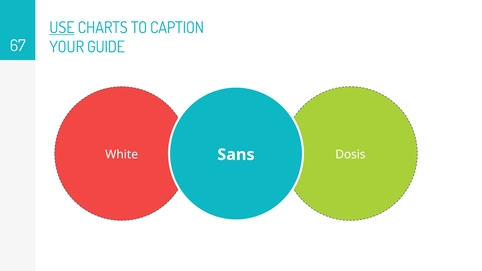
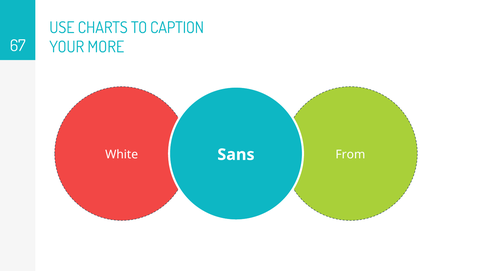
USE underline: present -> none (62, 28)
GUIDE: GUIDE -> MORE (106, 47)
Dosis: Dosis -> From (350, 154)
